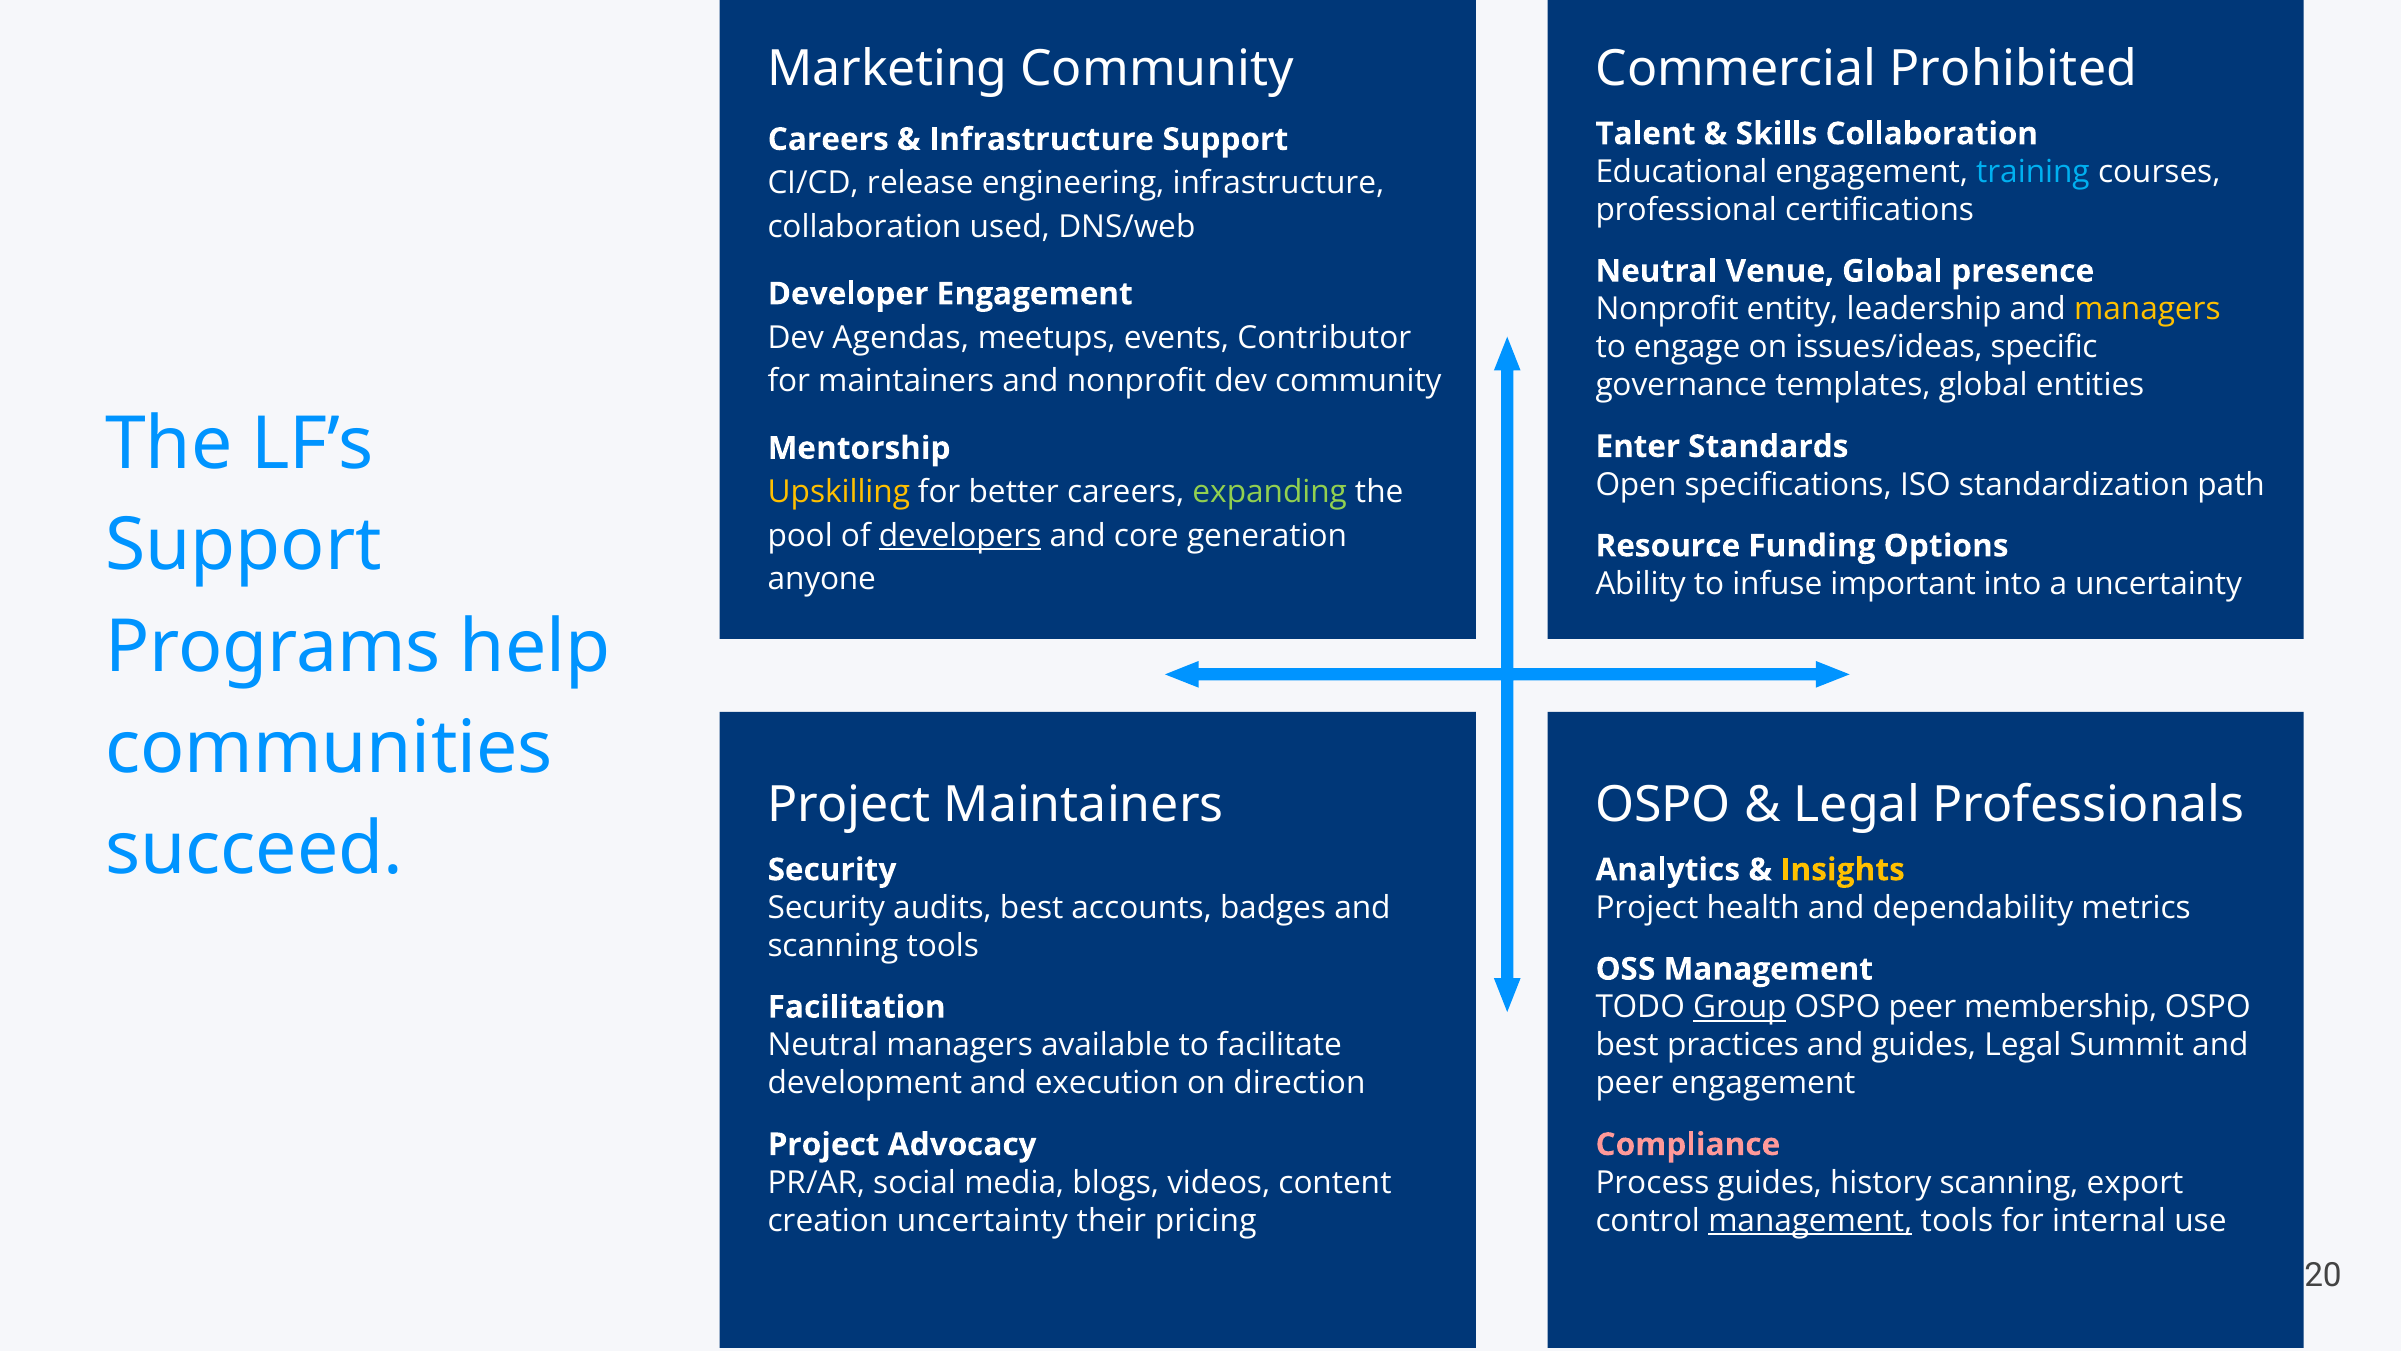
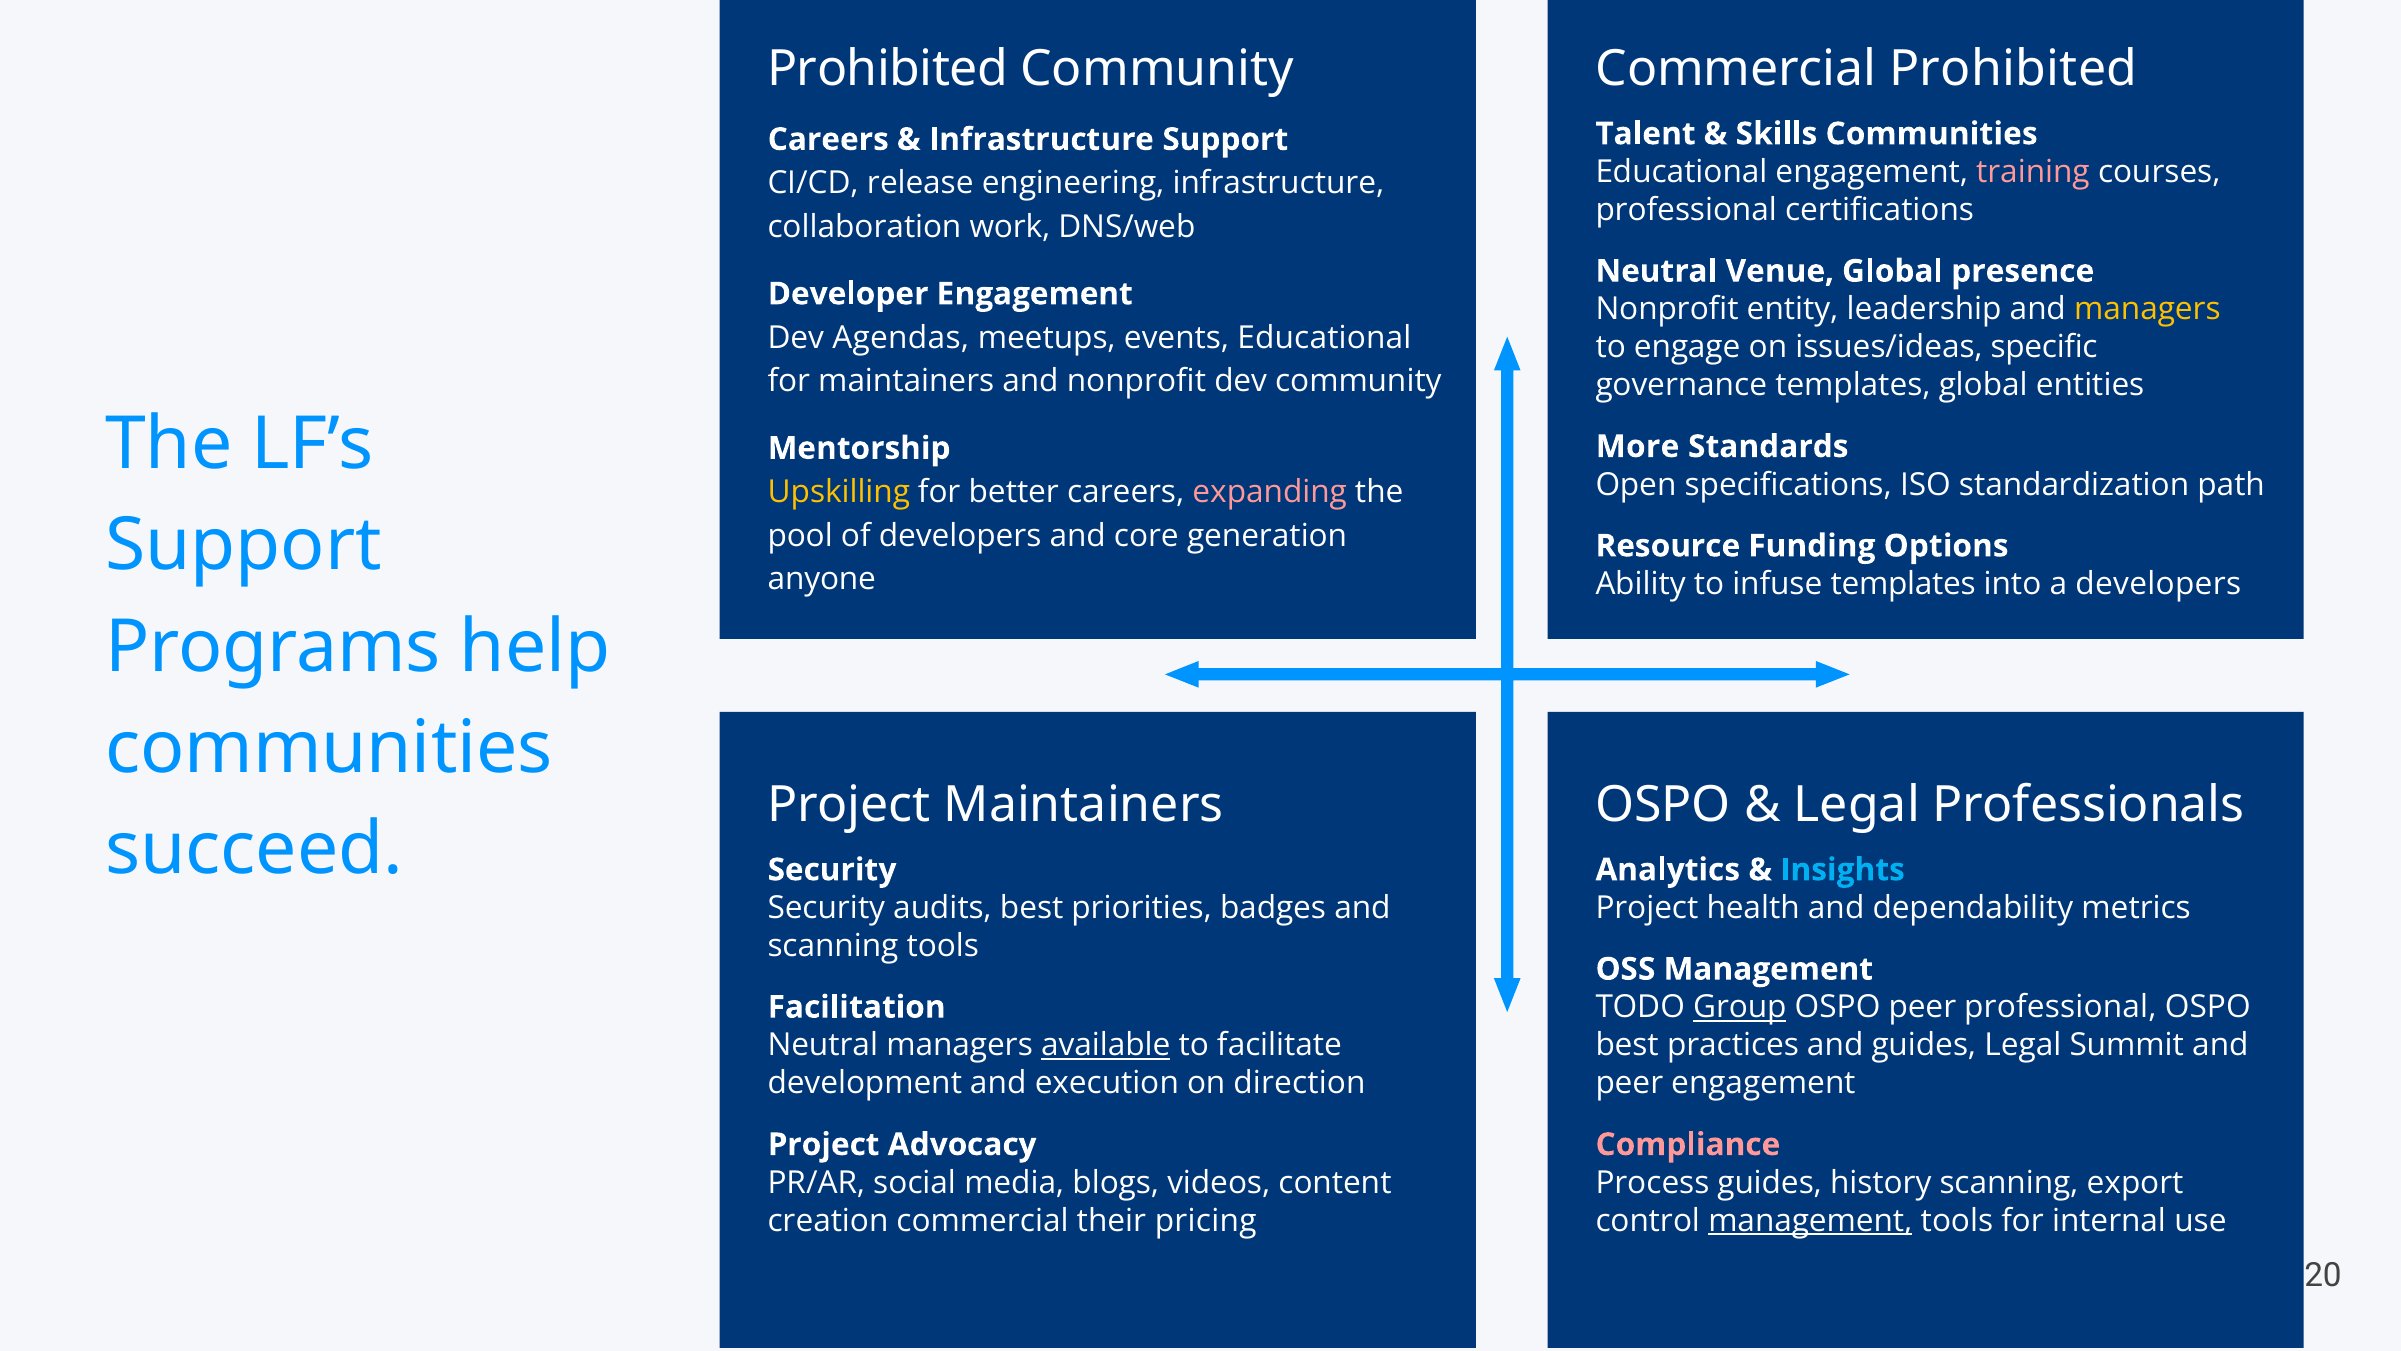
Marketing: Marketing -> Prohibited (888, 69)
Skills Collaboration: Collaboration -> Communities (1932, 134)
training colour: light blue -> pink (2033, 172)
used: used -> work (1010, 227)
events Contributor: Contributor -> Educational (1324, 338)
Enter: Enter -> More (1638, 446)
expanding colour: light green -> pink (1270, 492)
developers underline: present -> none (960, 536)
infuse important: important -> templates (1903, 584)
a uncertainty: uncertainty -> developers (2158, 584)
Insights colour: yellow -> light blue (1842, 870)
accounts: accounts -> priorities (1142, 908)
peer membership: membership -> professional (2060, 1007)
available underline: none -> present (1106, 1045)
creation uncertainty: uncertainty -> commercial (983, 1220)
